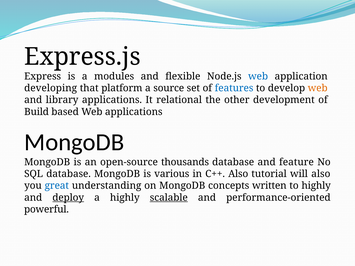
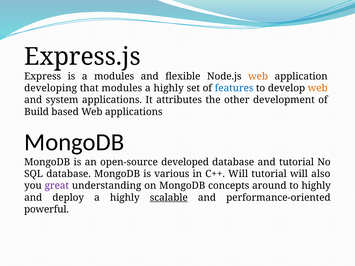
web colour: blue -> orange (258, 76)
that platform: platform -> modules (122, 88)
source: source -> highly (169, 88)
library: library -> system (62, 100)
relational: relational -> attributes (179, 100)
thousands: thousands -> developed (185, 162)
and feature: feature -> tutorial (297, 162)
C++ Also: Also -> Will (238, 174)
great colour: blue -> purple (57, 186)
written: written -> around (269, 186)
deploy underline: present -> none (68, 198)
